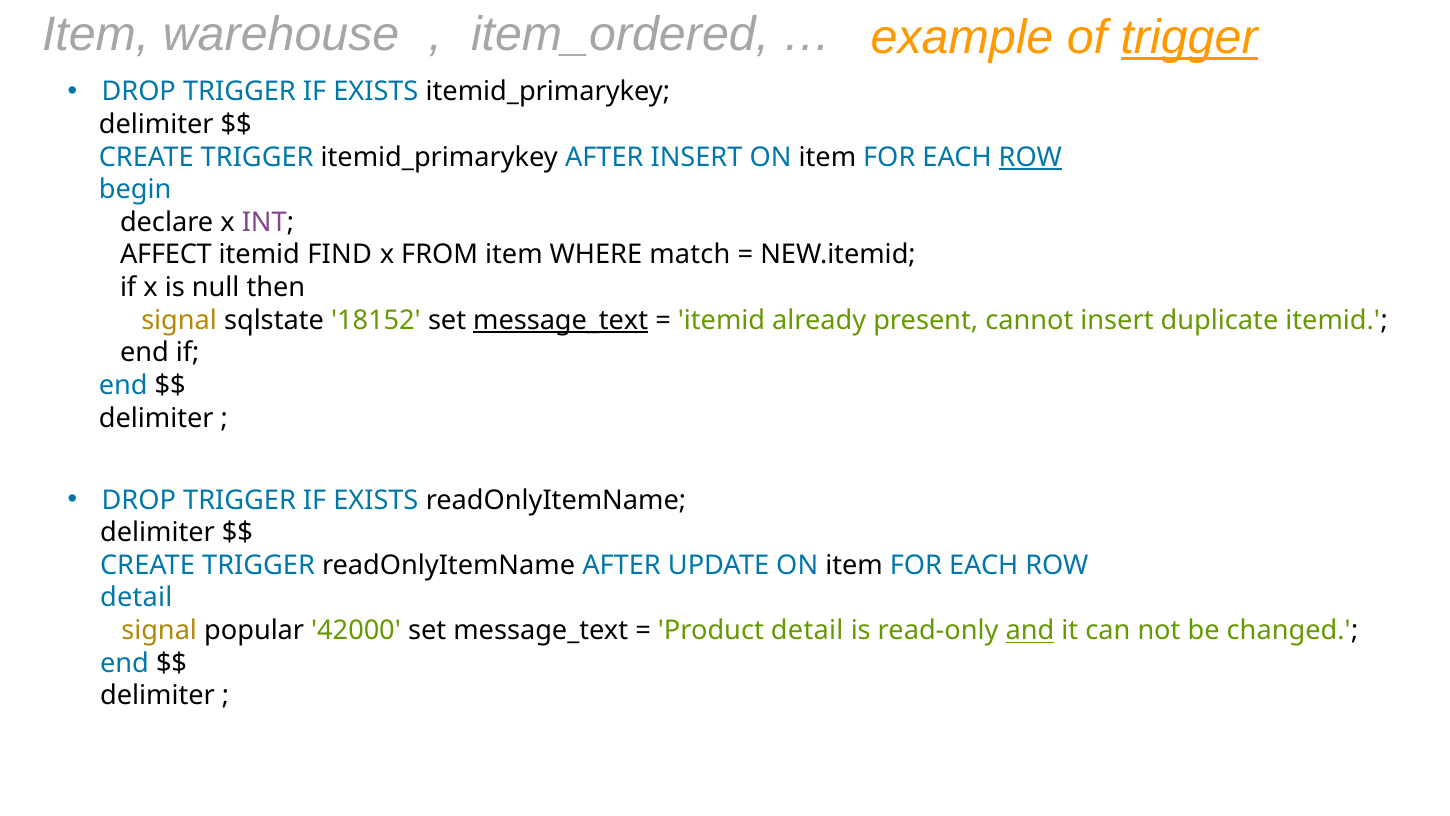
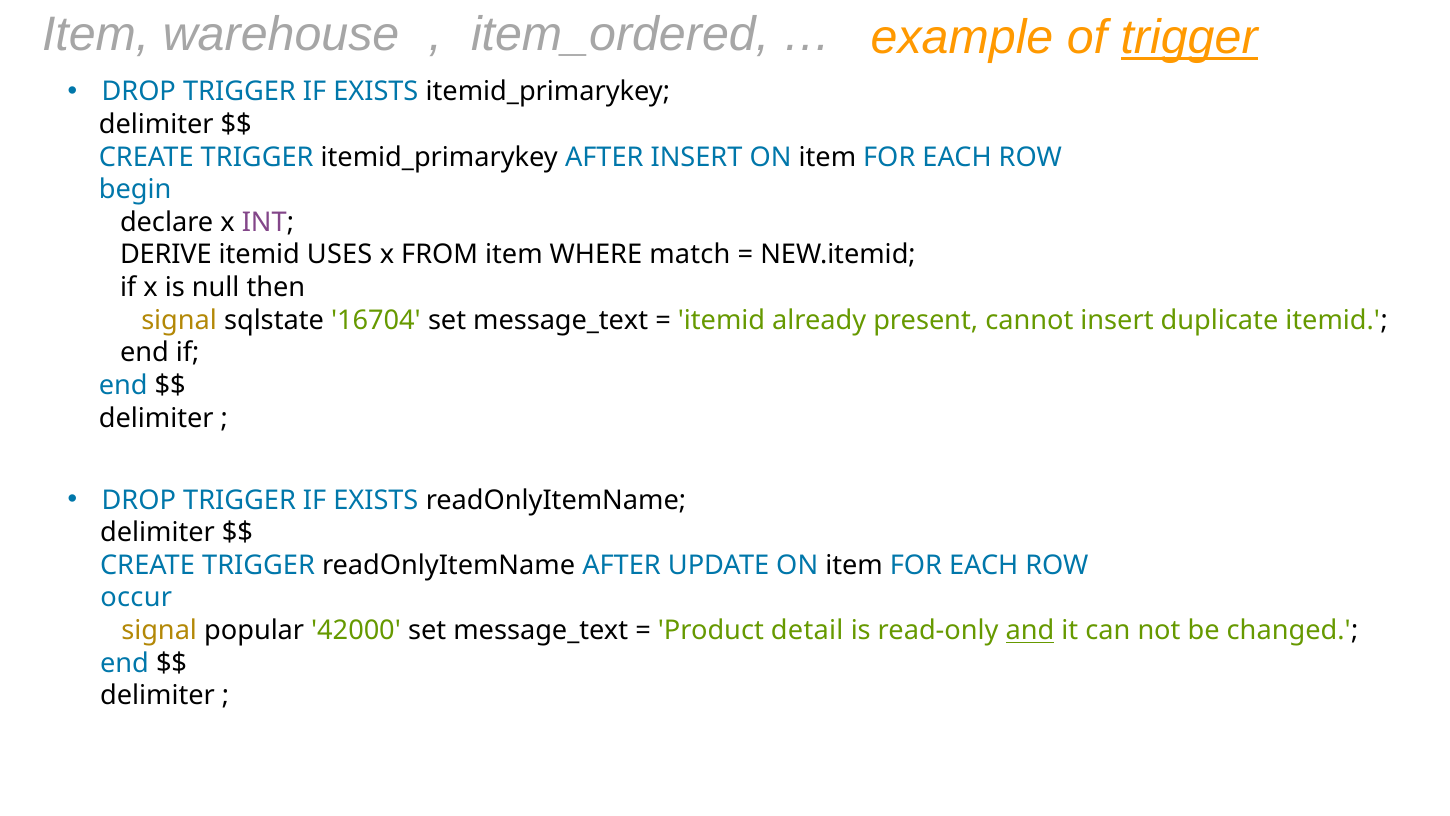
ROW underline: present -> none (1030, 157)
AFFECT: AFFECT -> DERIVE (166, 255)
FIND: FIND -> USES (340, 255)
18152: 18152 -> 16704 (376, 320)
message_text underline: present -> none (561, 320)
detail: detail -> occur (136, 598)
